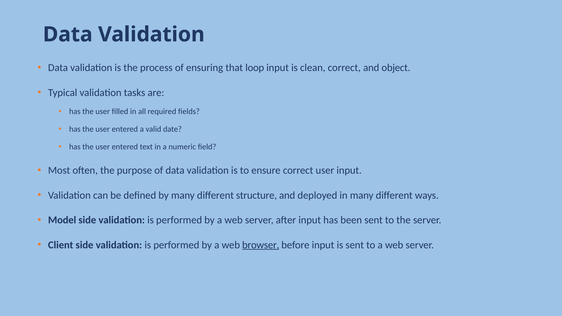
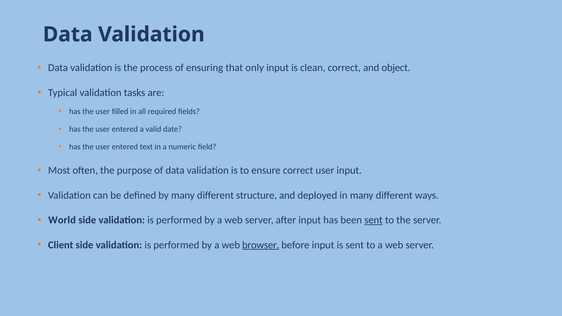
loop: loop -> only (255, 68)
Model: Model -> World (62, 220)
sent underline: none -> present (374, 220)
